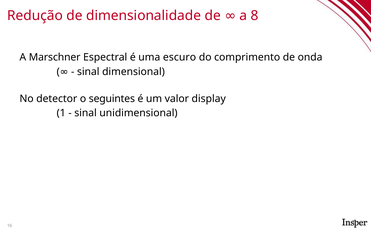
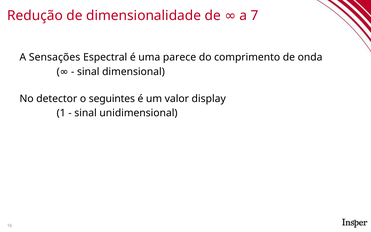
8: 8 -> 7 (254, 16)
Marschner: Marschner -> Sensações (55, 57)
escuro: escuro -> parece (180, 57)
